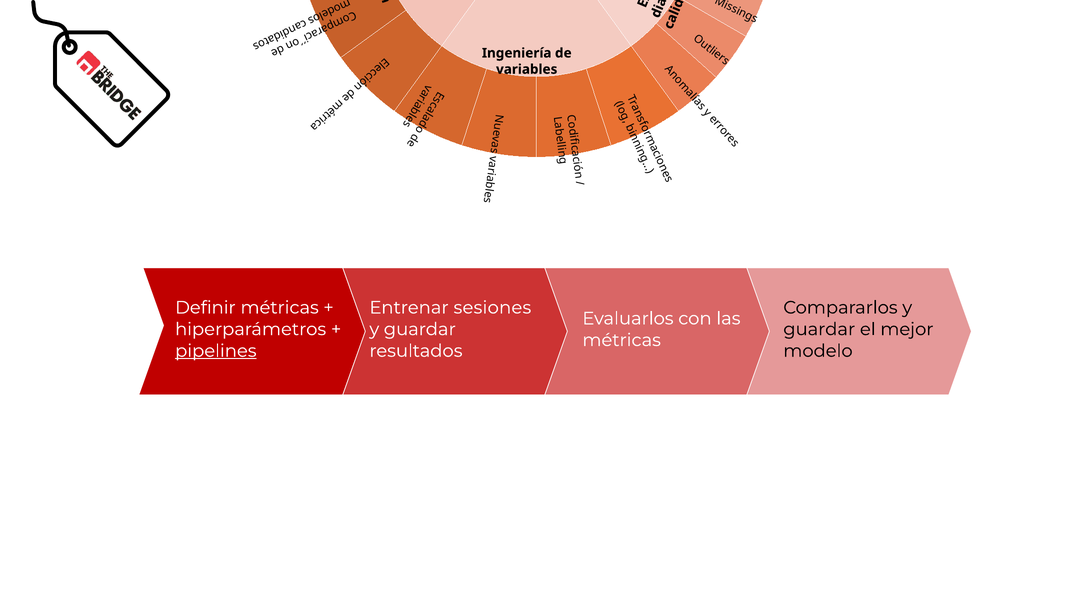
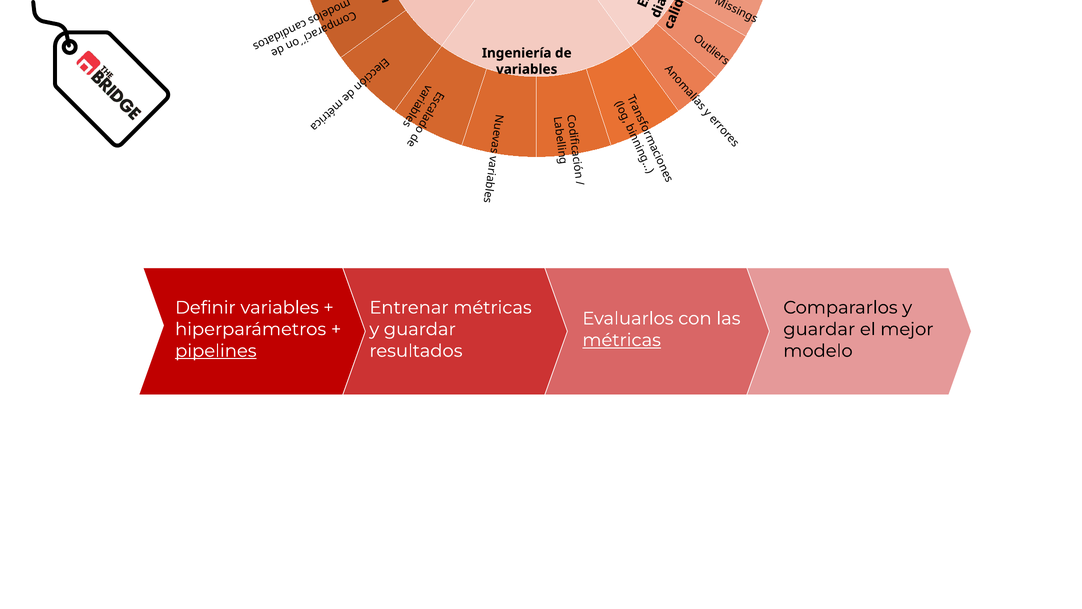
Definir métricas: métricas -> variables (280, 307)
Entrenar sesiones: sesiones -> métricas (493, 307)
métricas underline: none -> present (622, 340)
